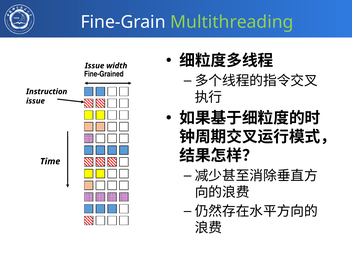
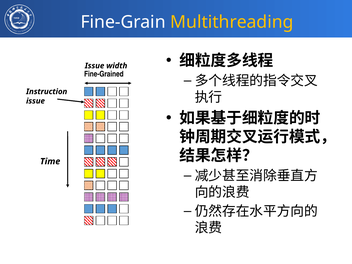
Multithreading colour: light green -> yellow (232, 22)
